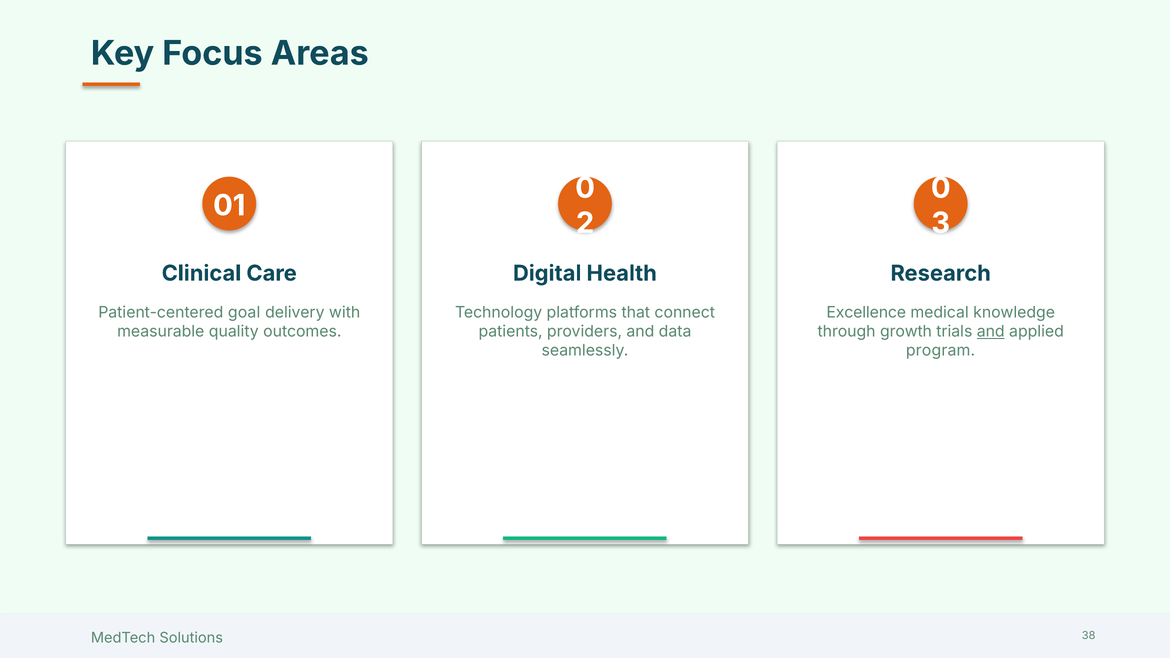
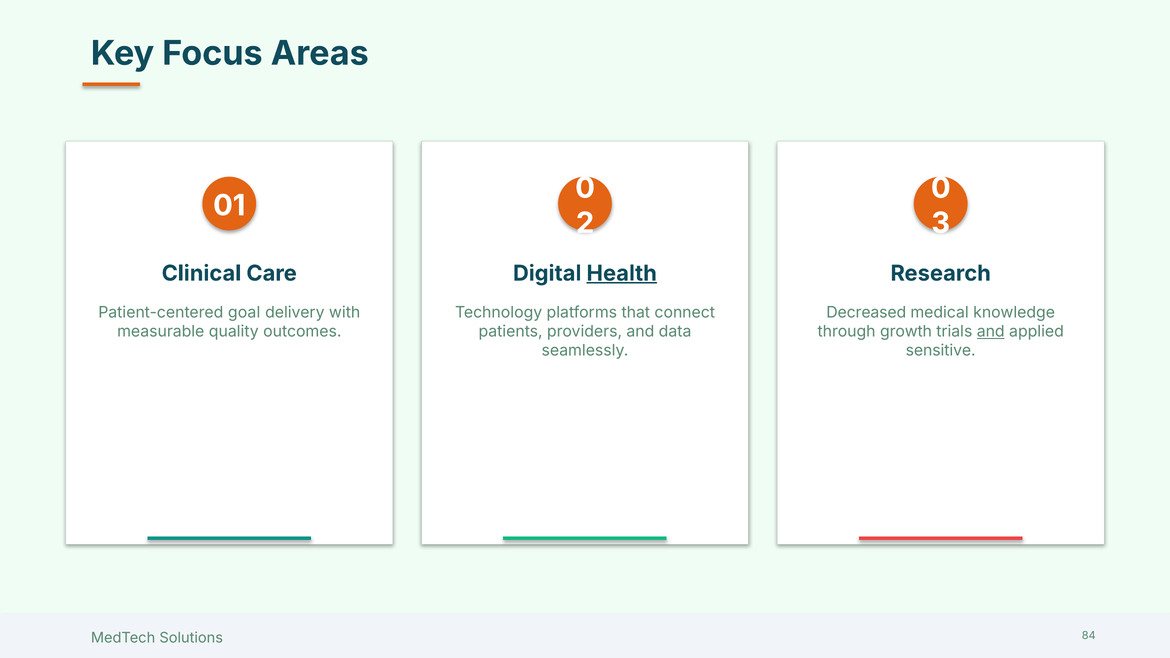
Health underline: none -> present (622, 273)
Excellence: Excellence -> Decreased (866, 313)
program: program -> sensitive (941, 351)
38: 38 -> 84 (1089, 635)
